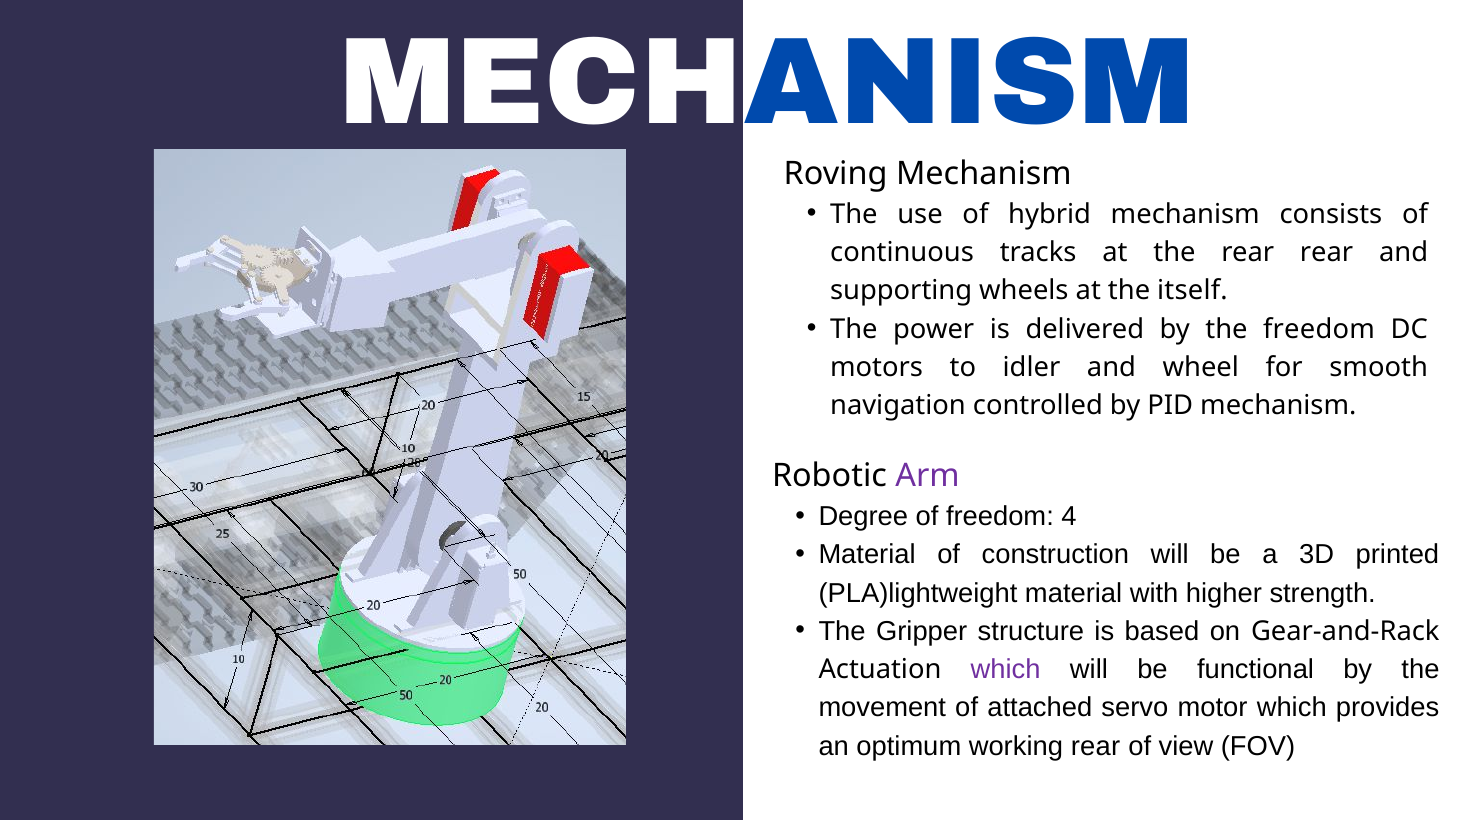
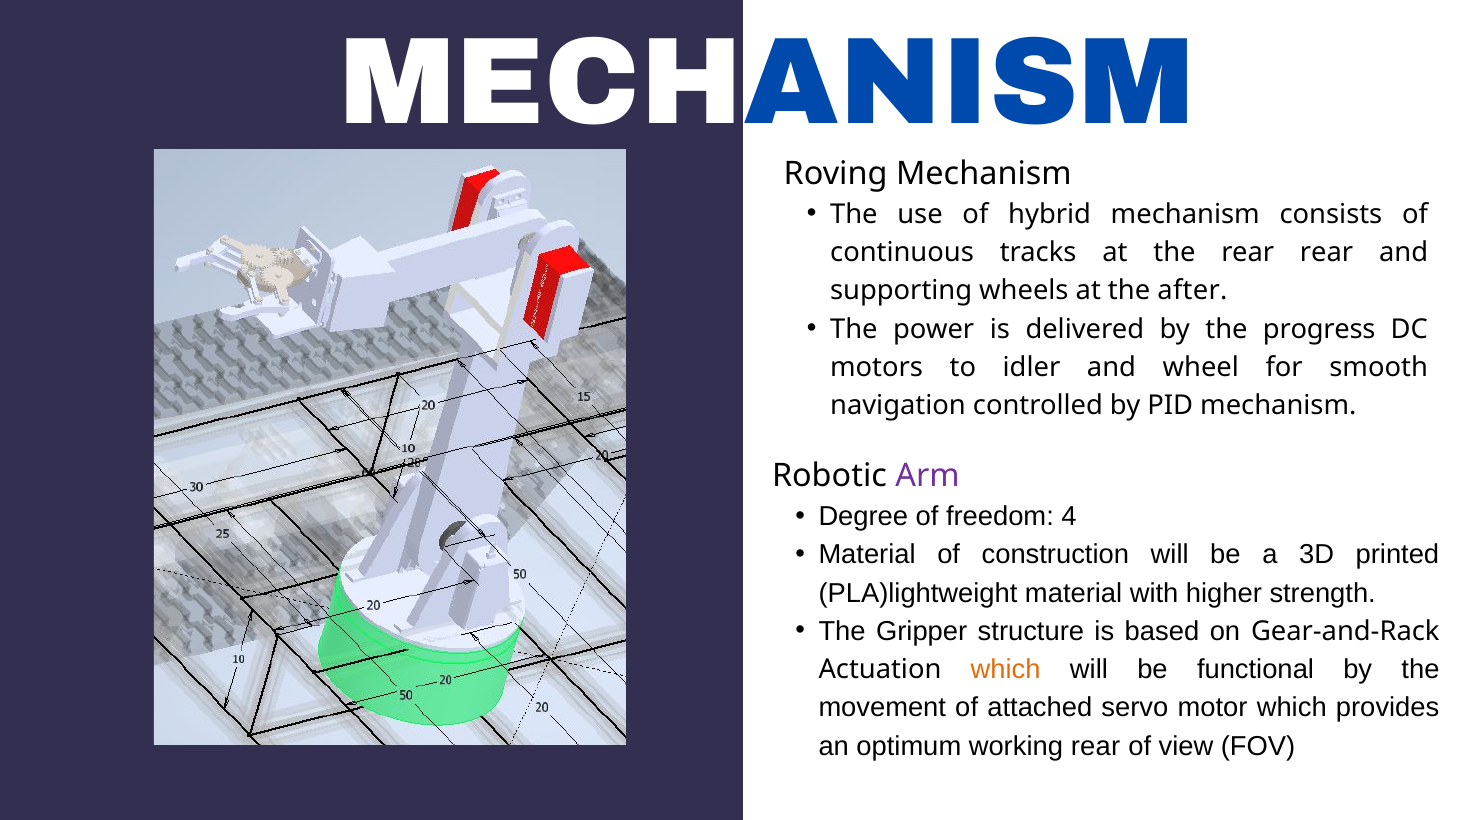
itself: itself -> after (1192, 291)
the freedom: freedom -> progress (1319, 329)
which colour: purple -> orange (1006, 670)
